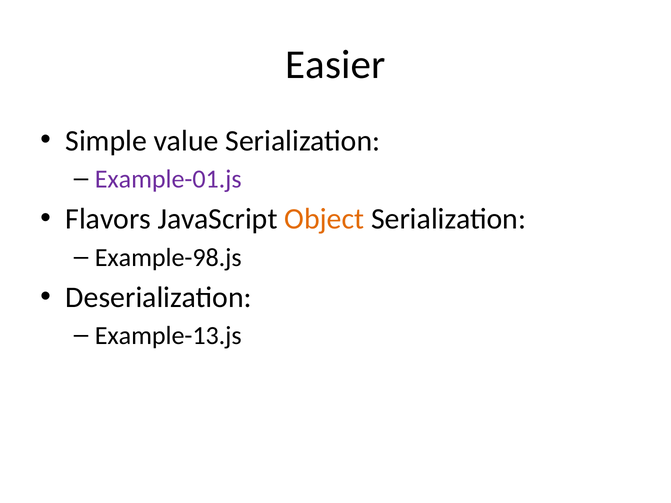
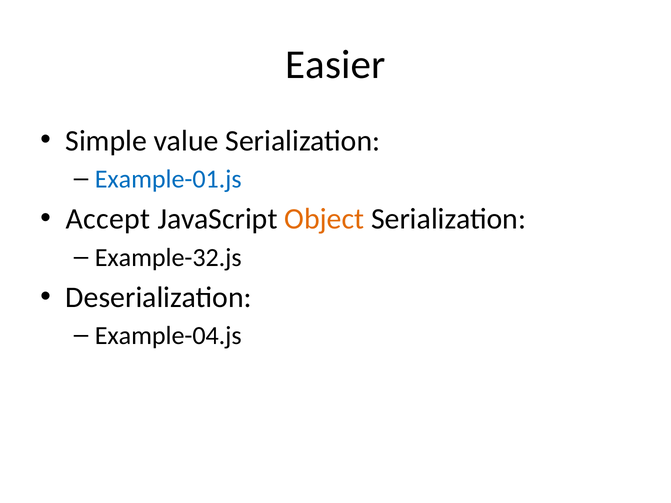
Example-01.js colour: purple -> blue (168, 179)
Flavors: Flavors -> Accept (108, 219)
Example-98.js: Example-98.js -> Example-32.js (168, 258)
Example-13.js: Example-13.js -> Example-04.js (168, 336)
